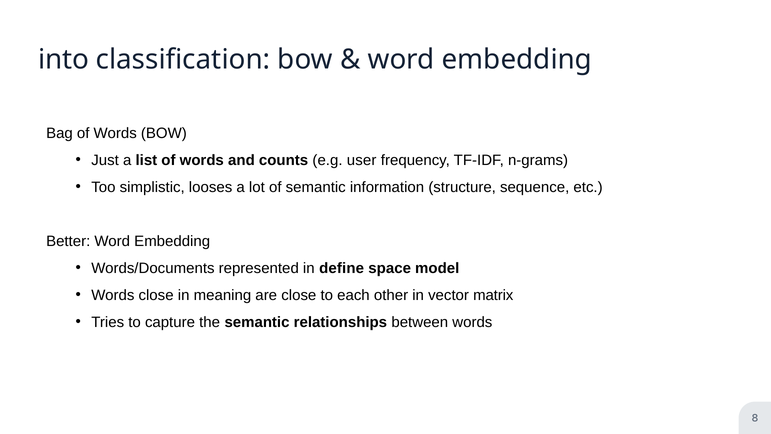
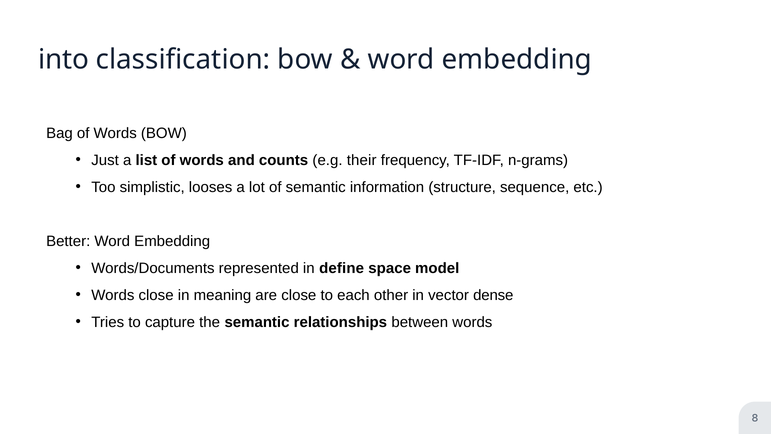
user: user -> their (362, 160)
matrix: matrix -> dense (493, 295)
